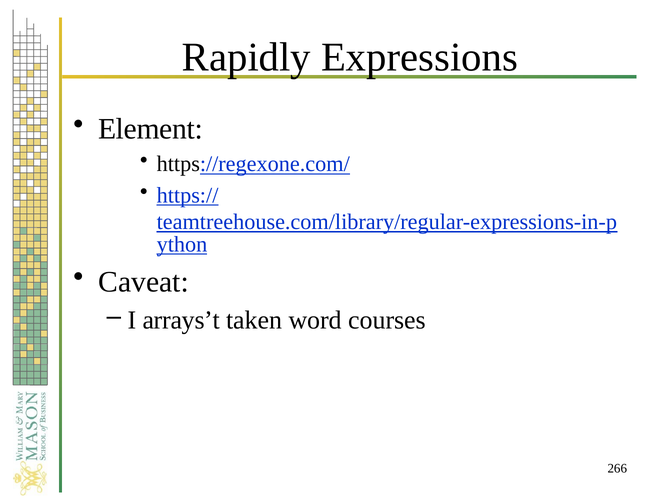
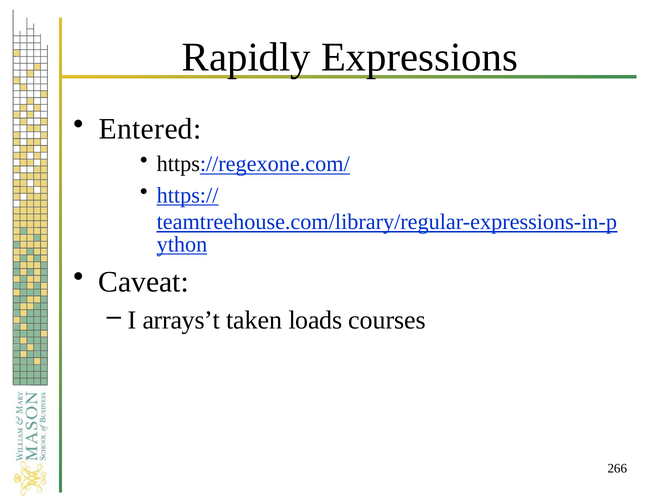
Element: Element -> Entered (150, 129)
word: word -> loads (315, 320)
